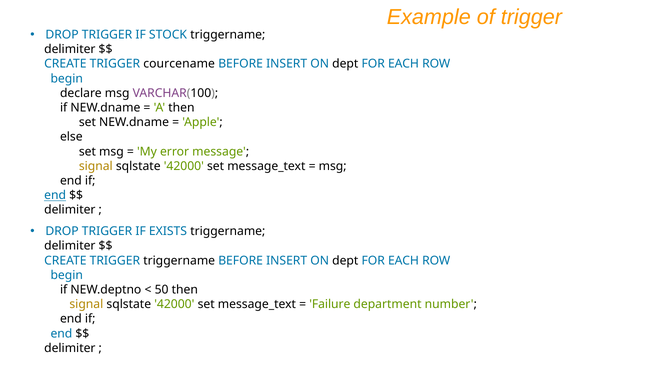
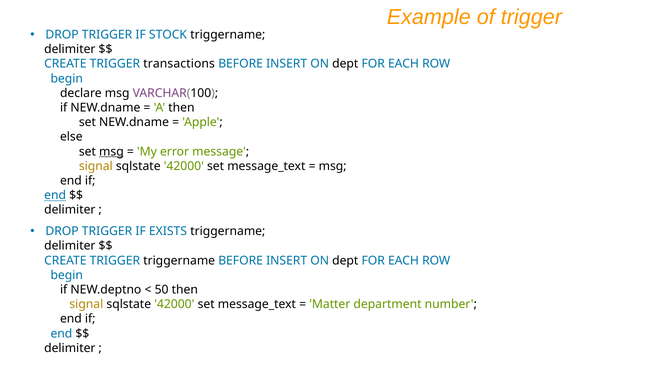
courcename: courcename -> transactions (179, 64)
msg underline: none -> present (111, 151)
Failure: Failure -> Matter (330, 304)
